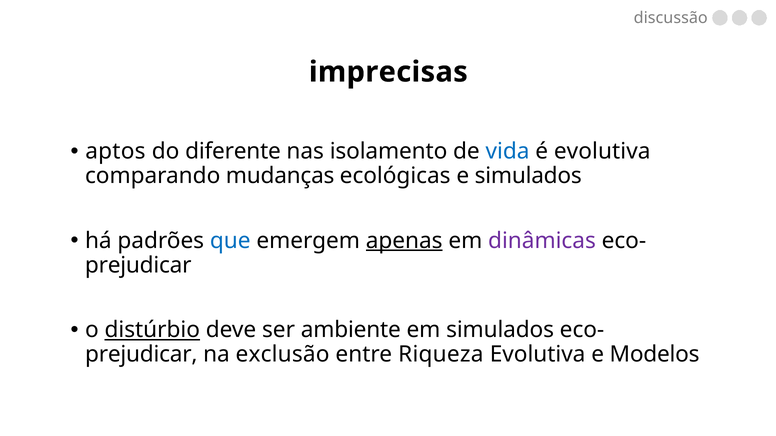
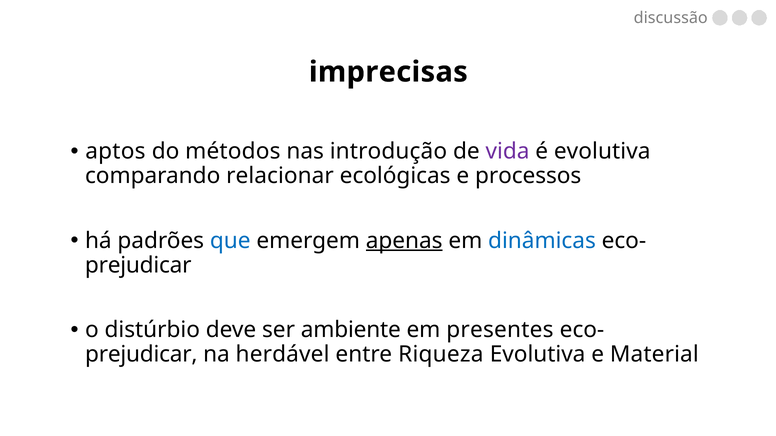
diferente: diferente -> métodos (233, 152)
isolamento: isolamento -> introdução (388, 152)
vida colour: blue -> purple (508, 152)
mudanças: mudanças -> relacionar (280, 176)
e simulados: simulados -> processos (528, 176)
dinâmicas colour: purple -> blue (542, 241)
distúrbio underline: present -> none (152, 330)
em simulados: simulados -> presentes (500, 330)
exclusão: exclusão -> herdável (283, 355)
Modelos: Modelos -> Material (654, 355)
